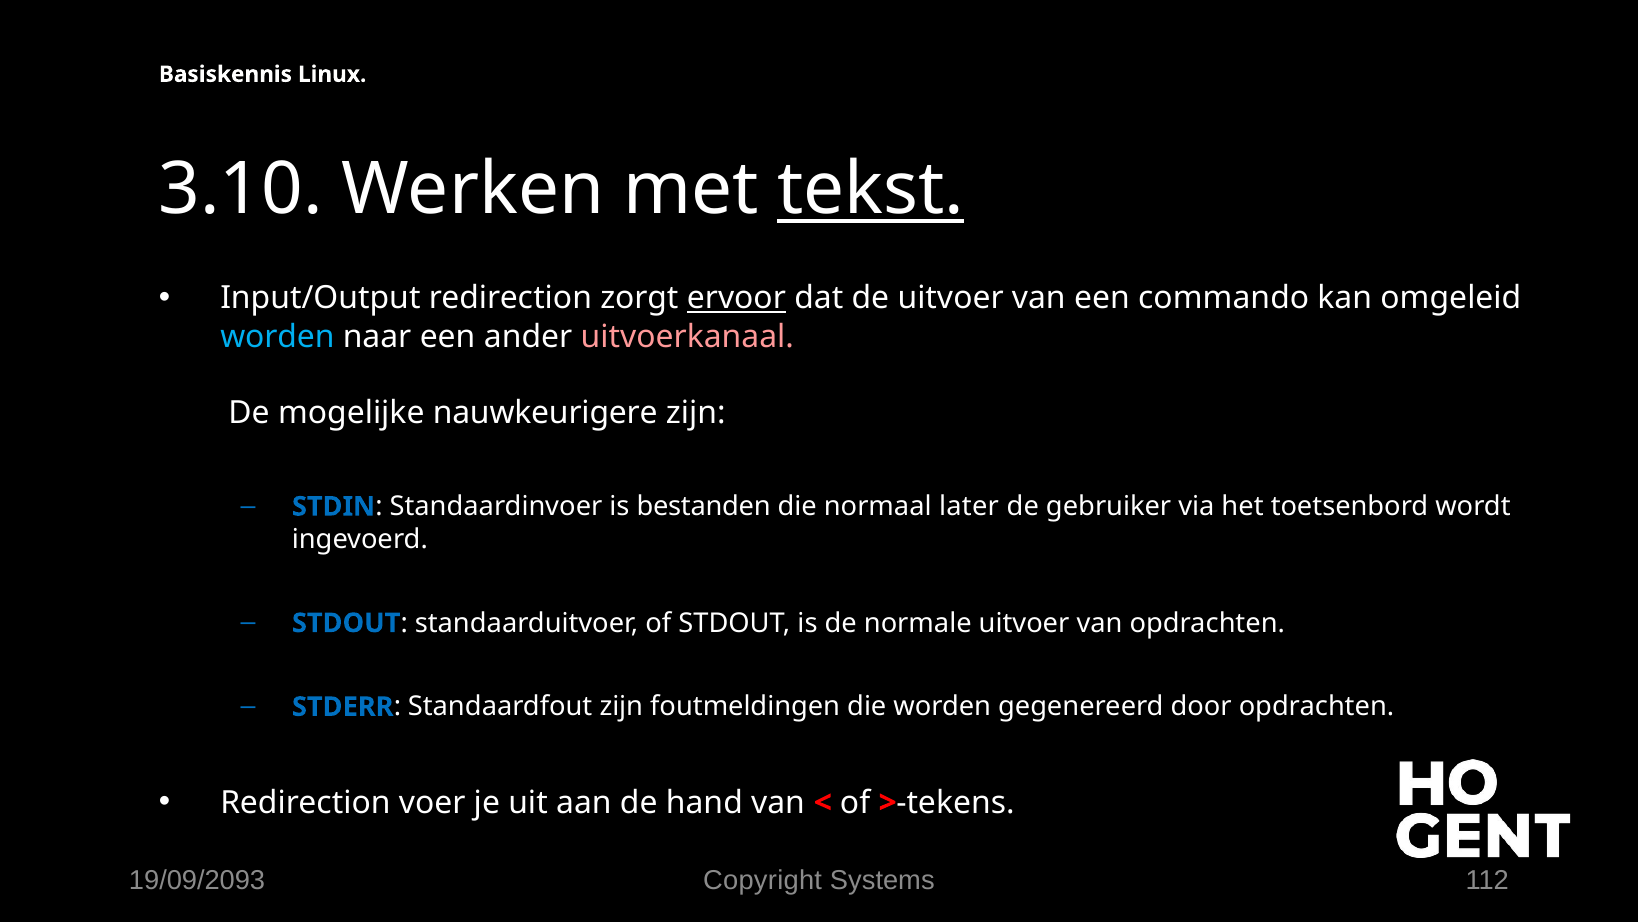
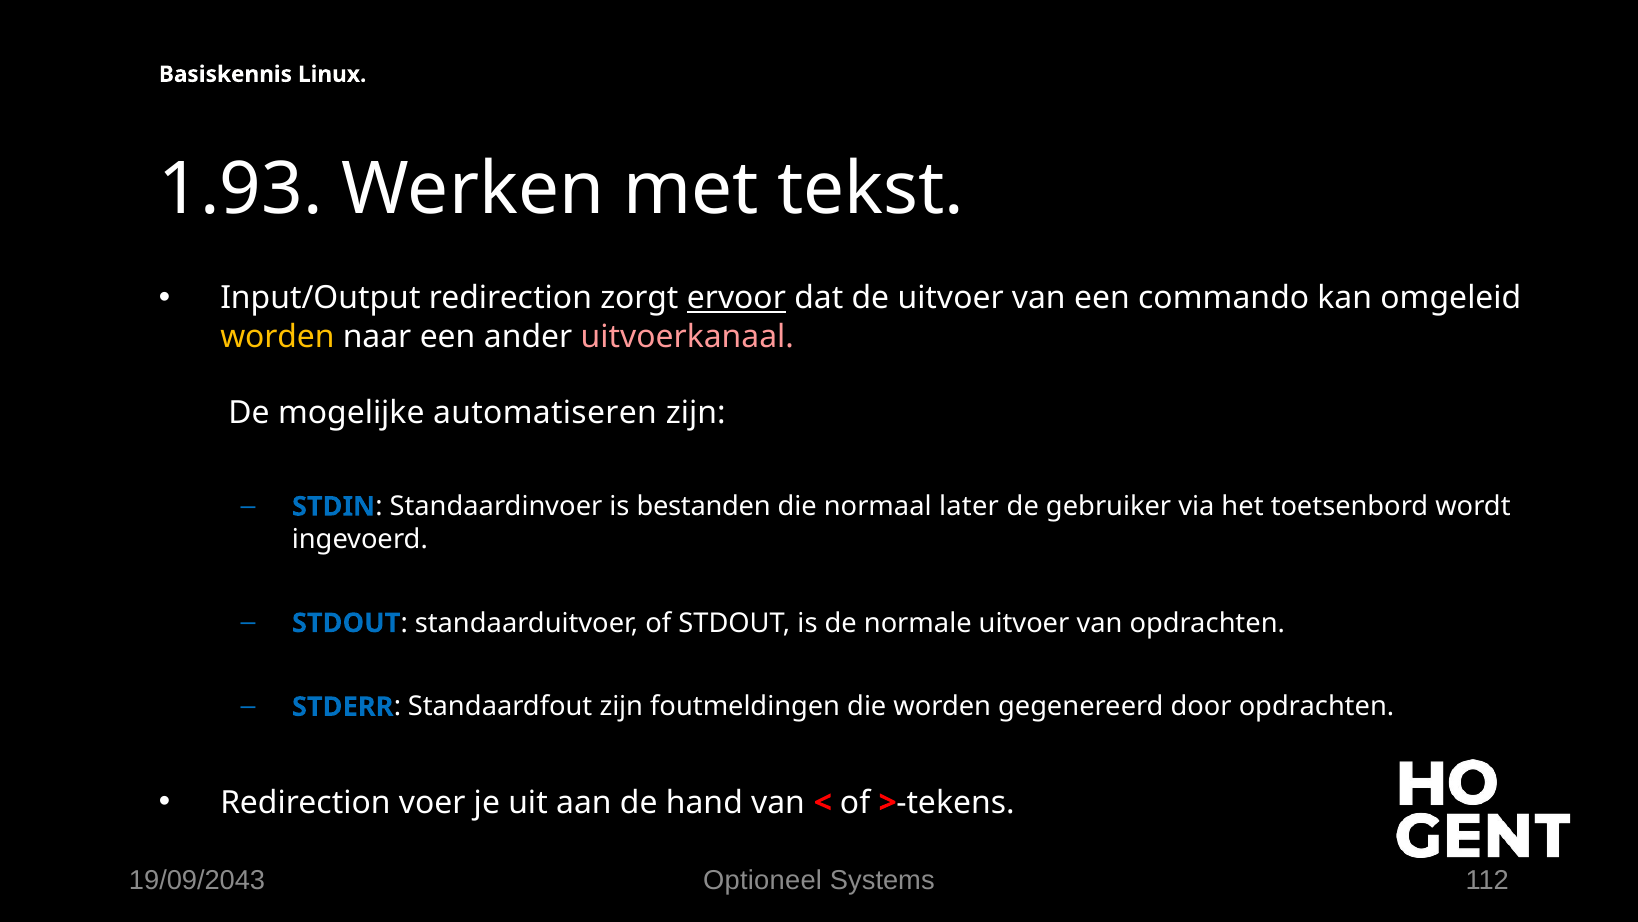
3.10: 3.10 -> 1.93 (241, 190)
tekst underline: present -> none (871, 190)
worden colour: light blue -> yellow (277, 336)
nauwkeurigere: nauwkeurigere -> automatiseren (545, 413)
19/09/2093: 19/09/2093 -> 19/09/2043 (197, 880)
Copyright: Copyright -> Optioneel (763, 880)
